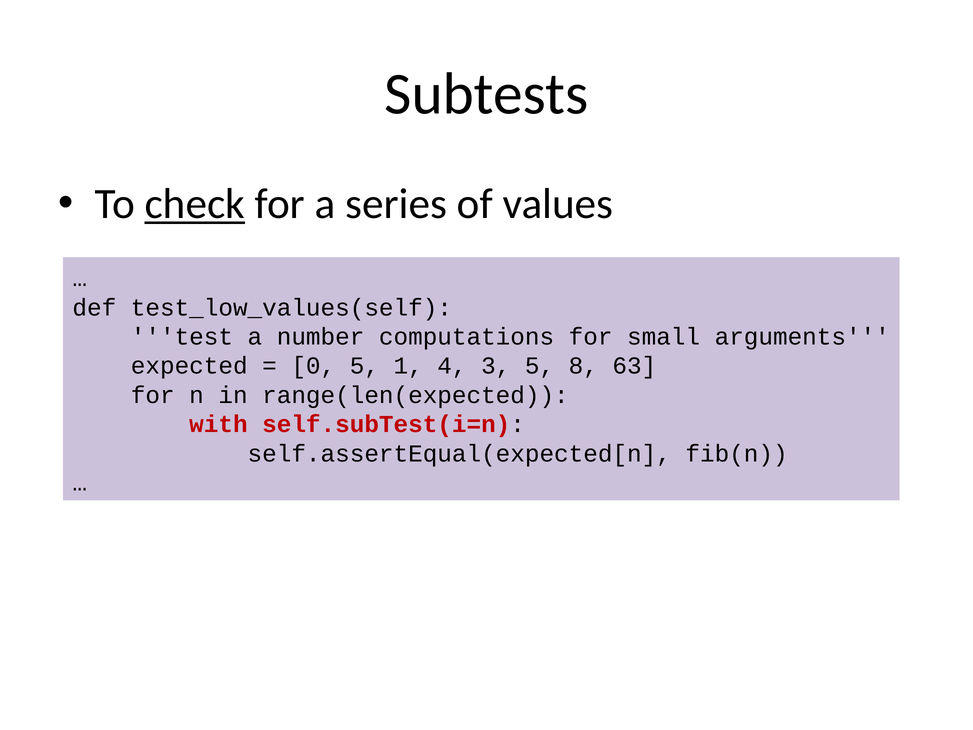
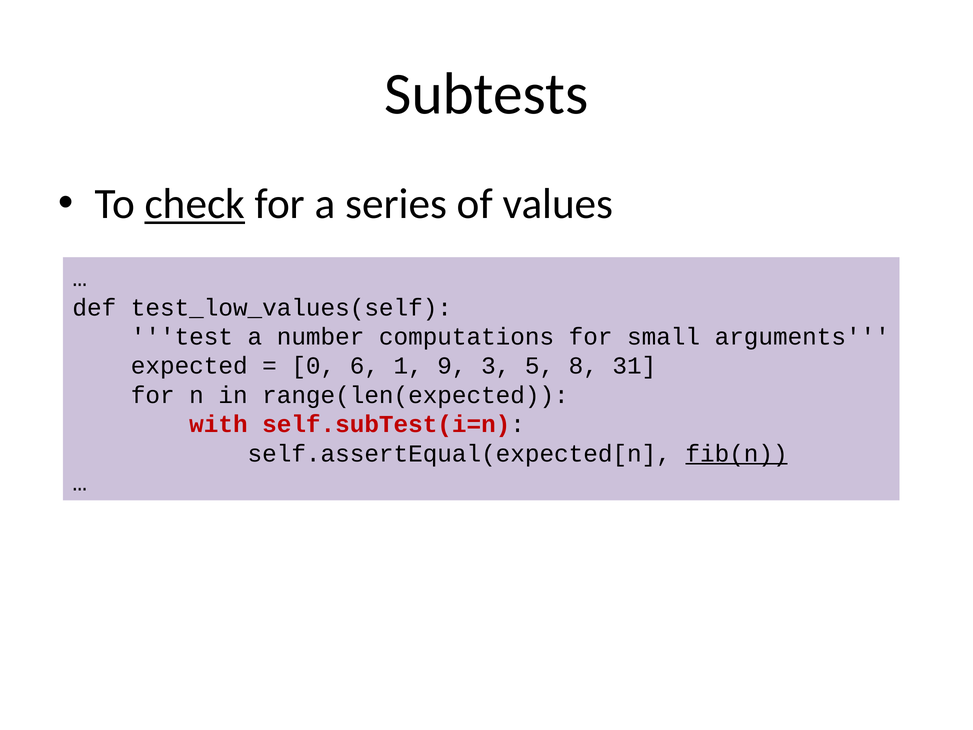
0 5: 5 -> 6 (364, 366)
4: 4 -> 9 (452, 366)
63: 63 -> 31 (634, 366)
fib(n underline: none -> present (737, 453)
